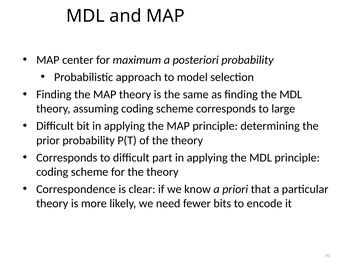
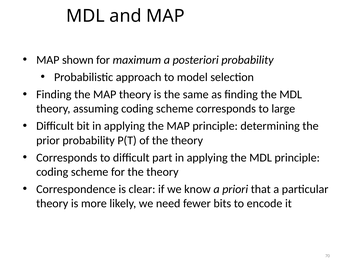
center: center -> shown (78, 60)
